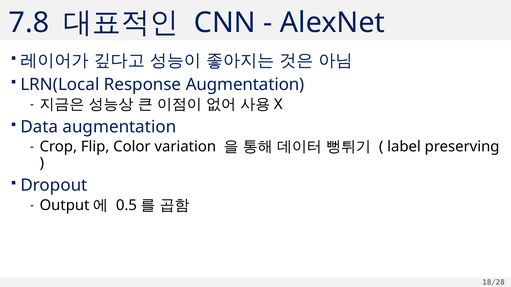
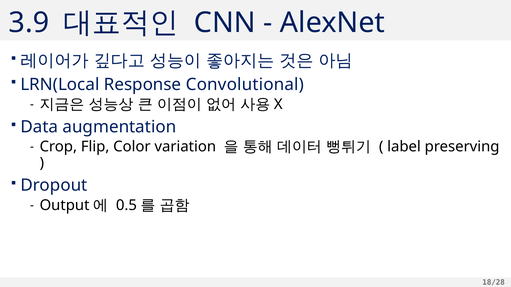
7.8: 7.8 -> 3.9 (29, 23)
Response Augmentation: Augmentation -> Convolutional (245, 85)
